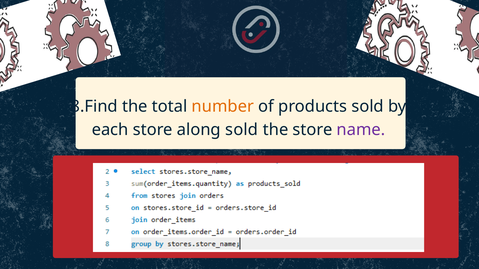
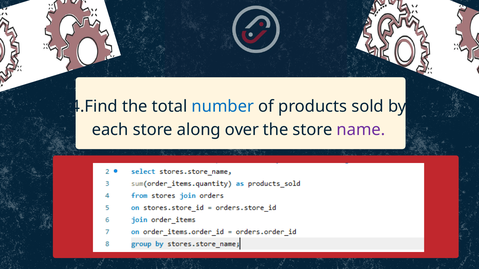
8.Find: 8.Find -> 4.Find (94, 107)
number colour: orange -> blue (223, 107)
along sold: sold -> over (242, 130)
